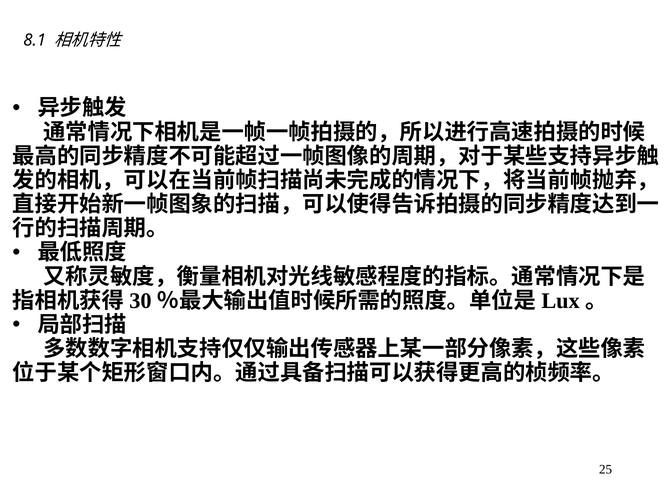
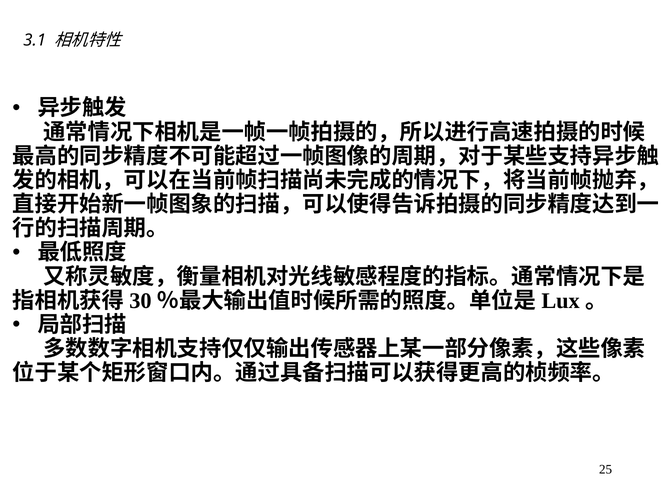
8.1: 8.1 -> 3.1 (35, 40)
